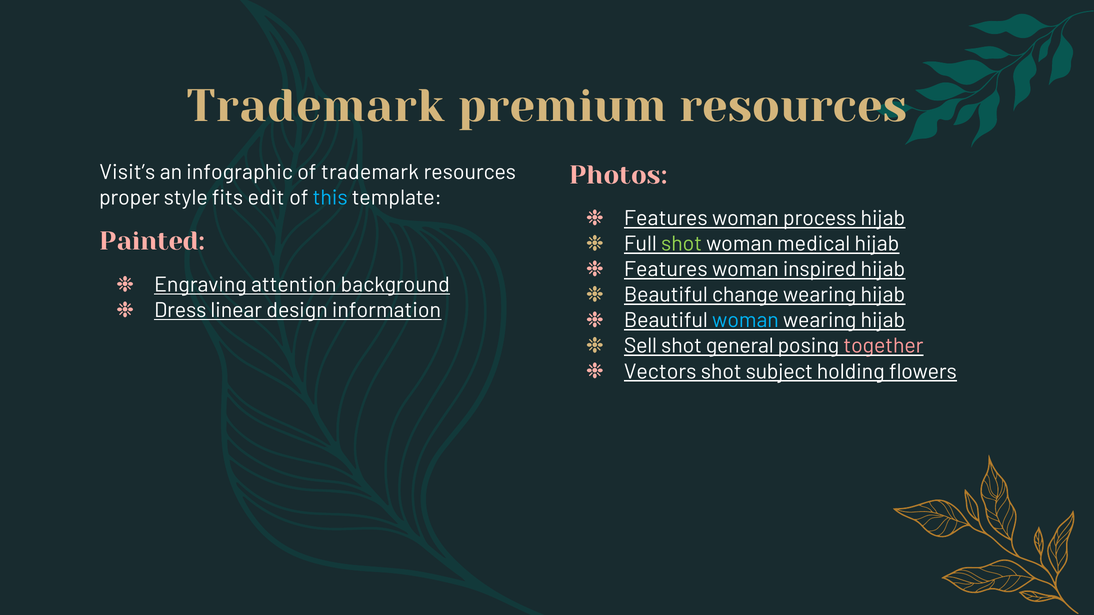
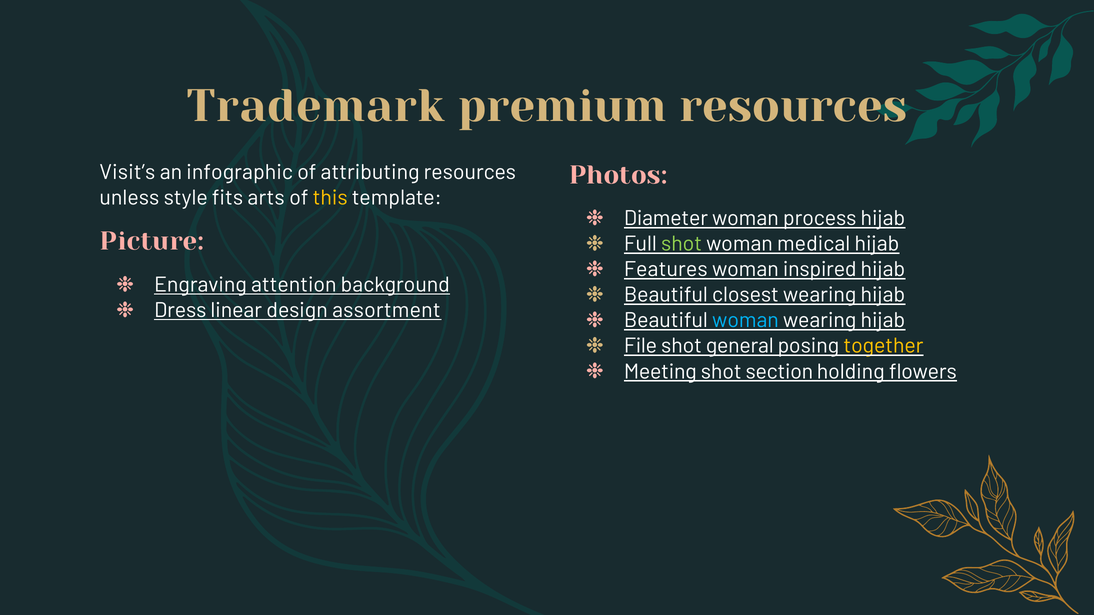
of trademark: trademark -> attributing (370, 172)
proper: proper -> unless (129, 198)
edit: edit -> arts (266, 198)
this colour: light blue -> yellow (330, 198)
Features: Features -> Diameter (666, 218)
Painted: Painted -> Picture (152, 242)
change: change -> closest (745, 295)
information: information -> assortment (386, 310)
Sell: Sell -> File (640, 346)
together colour: pink -> yellow (883, 346)
Vectors: Vectors -> Meeting (660, 372)
subject: subject -> section (779, 372)
